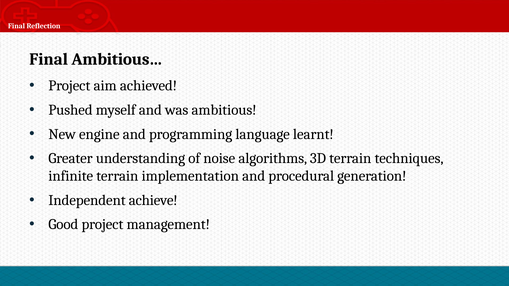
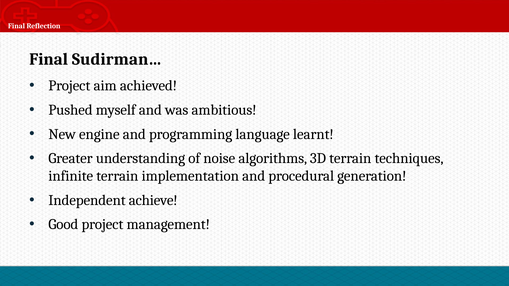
Ambitious…: Ambitious… -> Sudirman… (117, 59)
